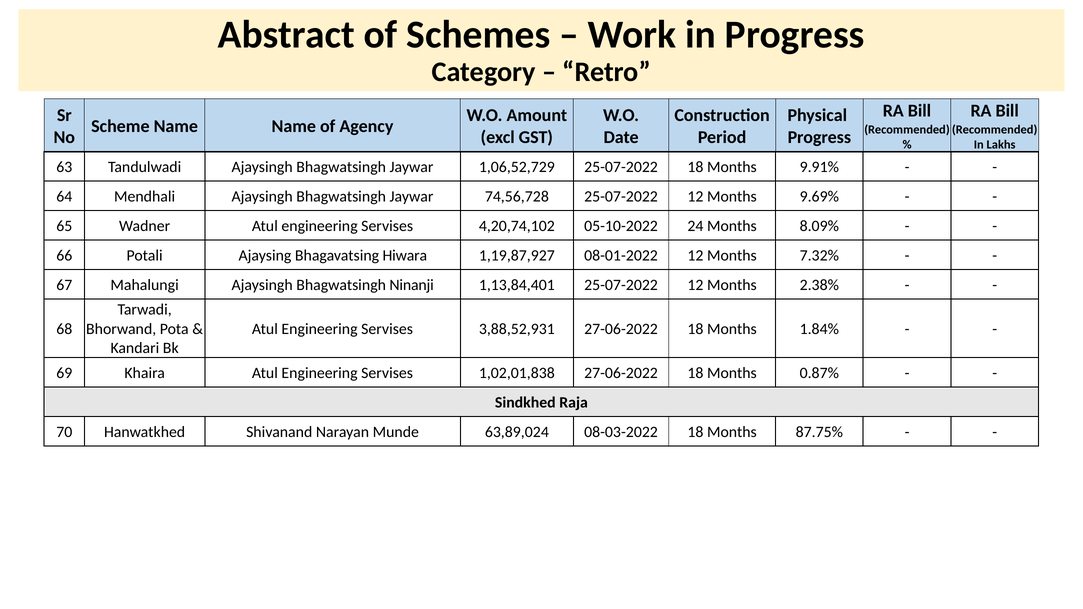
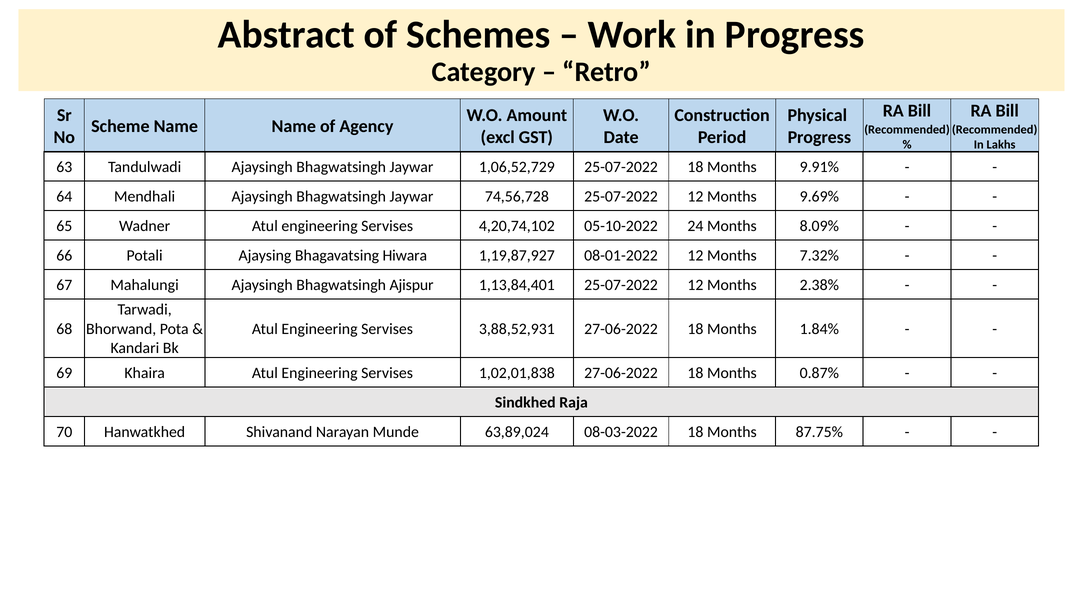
Ninanji: Ninanji -> Ajispur (412, 285)
